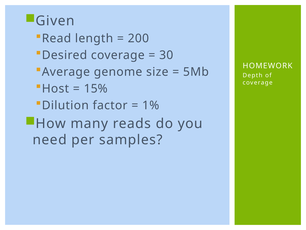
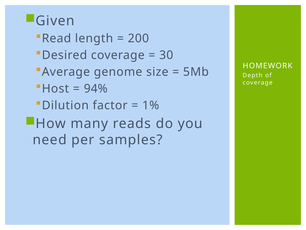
15%: 15% -> 94% (96, 88)
